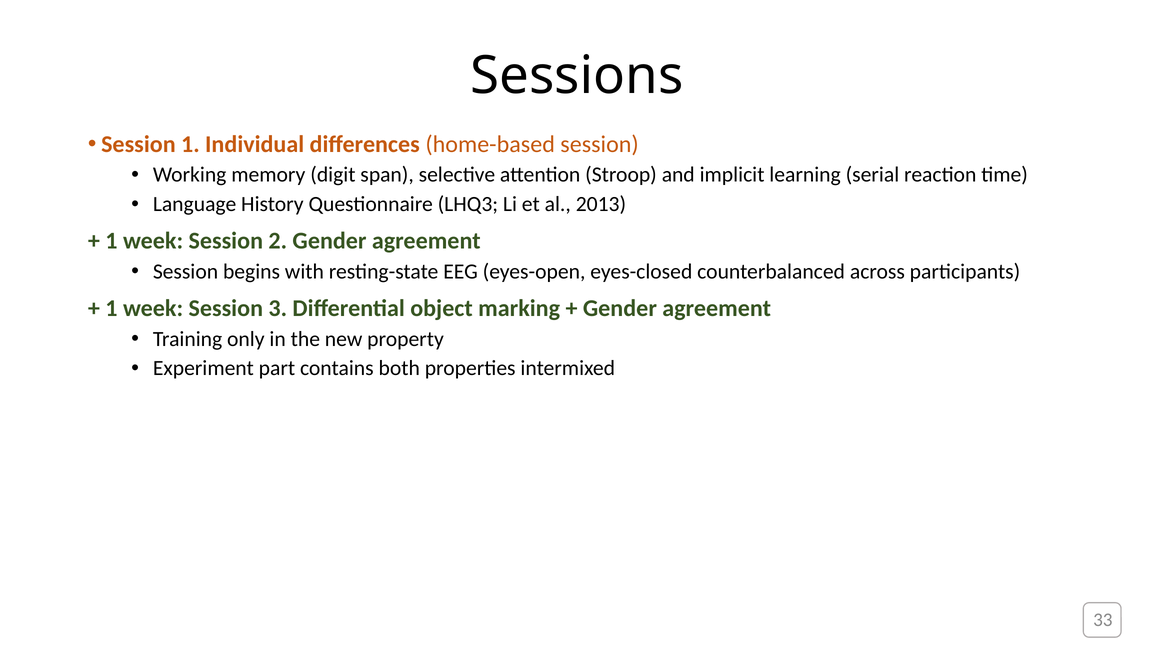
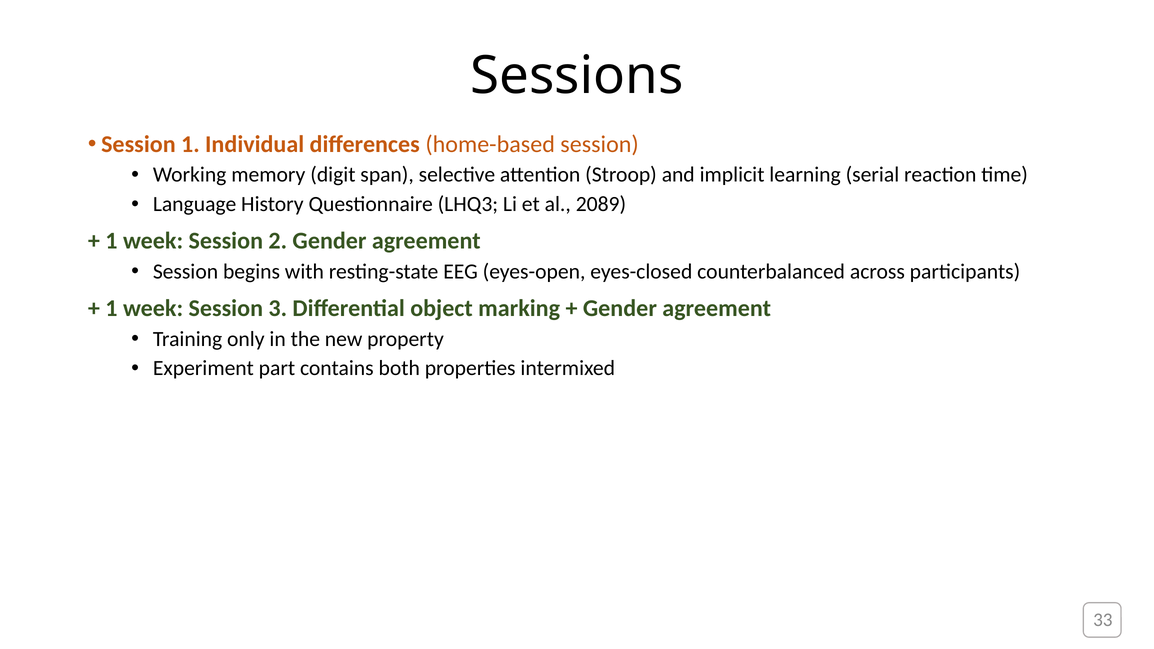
2013: 2013 -> 2089 (601, 204)
